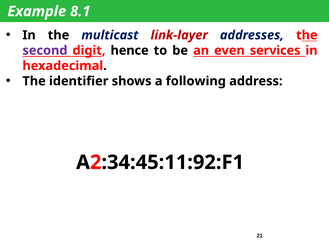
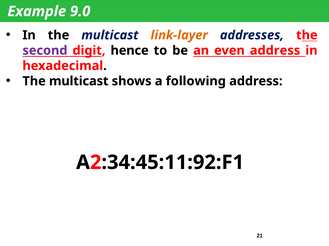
8.1: 8.1 -> 9.0 (80, 11)
link-layer colour: red -> orange (179, 35)
even services: services -> address (275, 51)
identifier: identifier -> multicast (79, 81)
